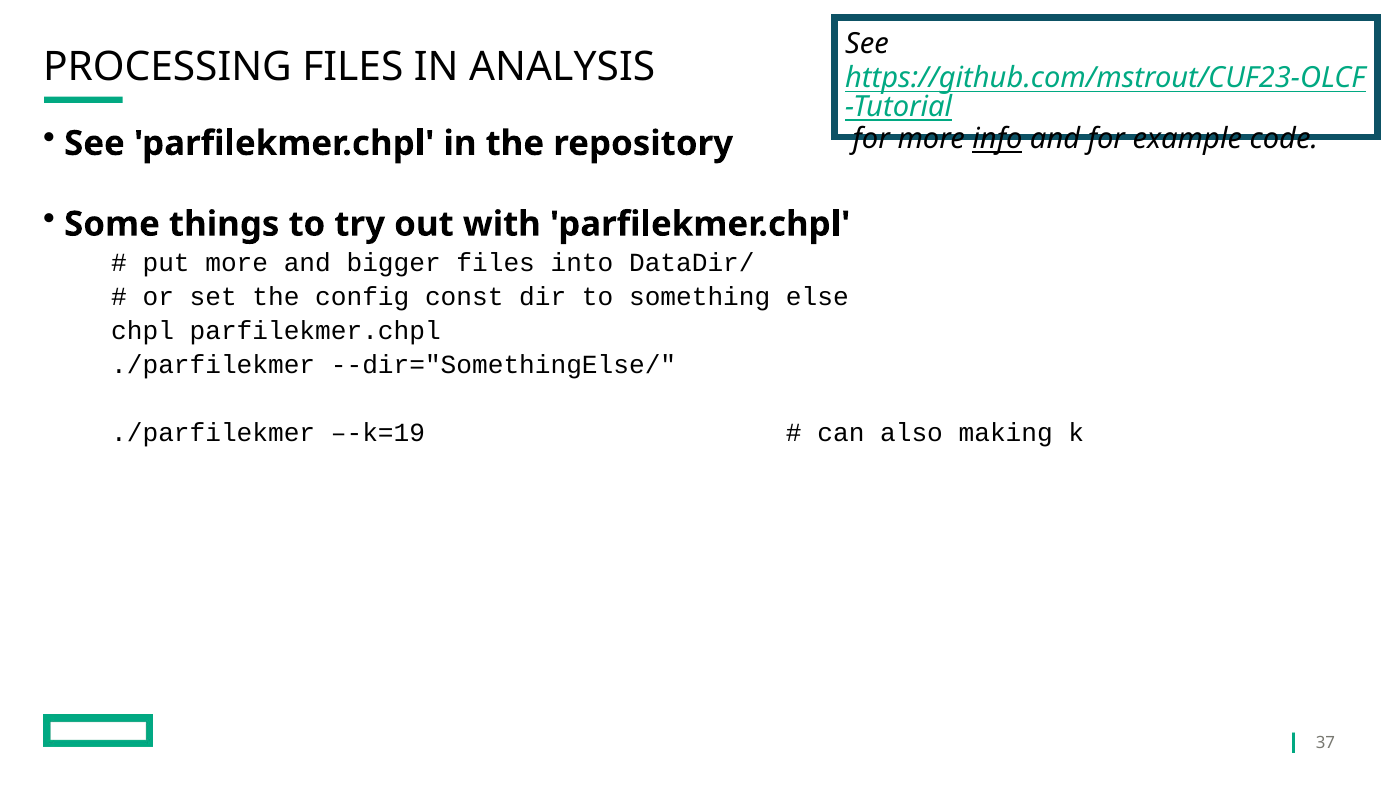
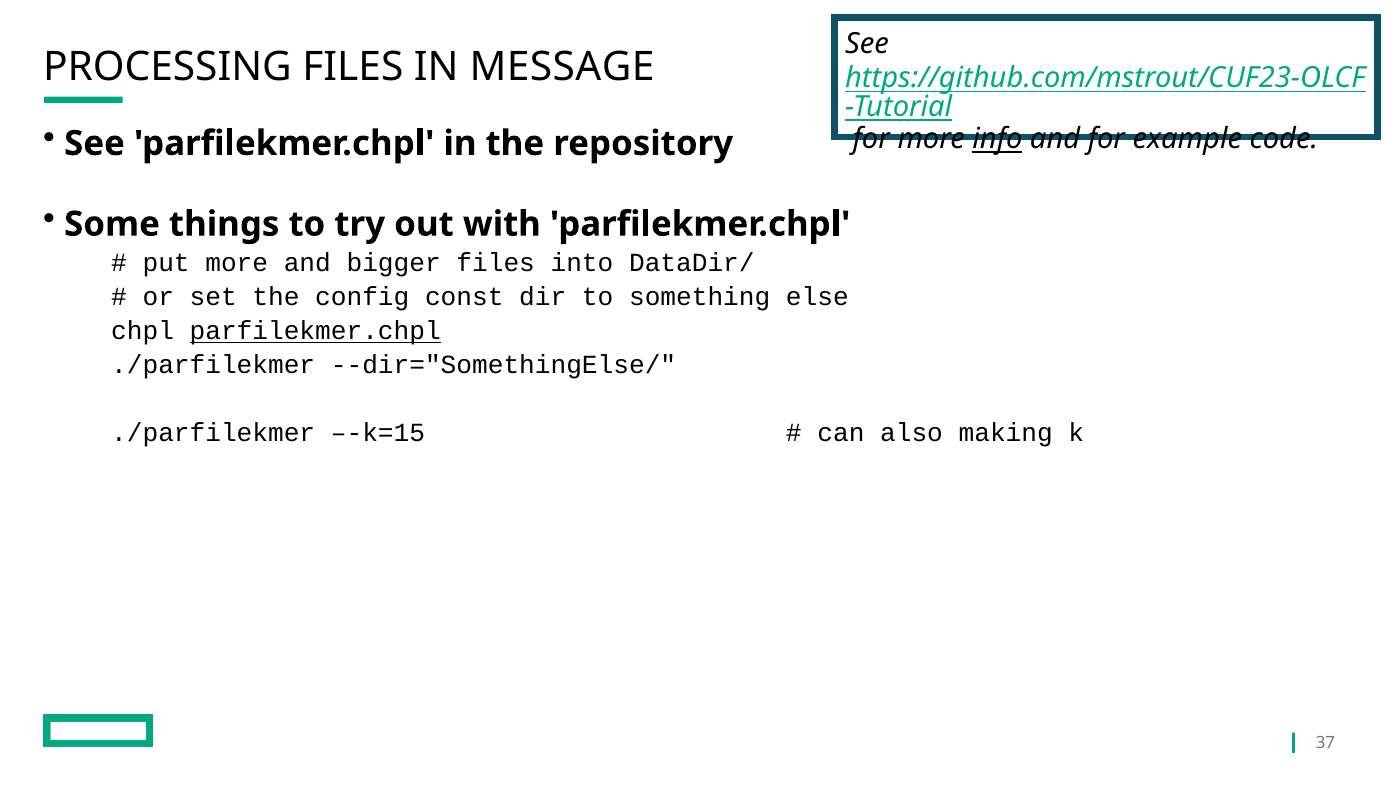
ANALYSIS: ANALYSIS -> MESSAGE (562, 68)
parfilekmer.chpl underline: none -> present (315, 331)
–-k=19: –-k=19 -> –-k=15 (378, 433)
